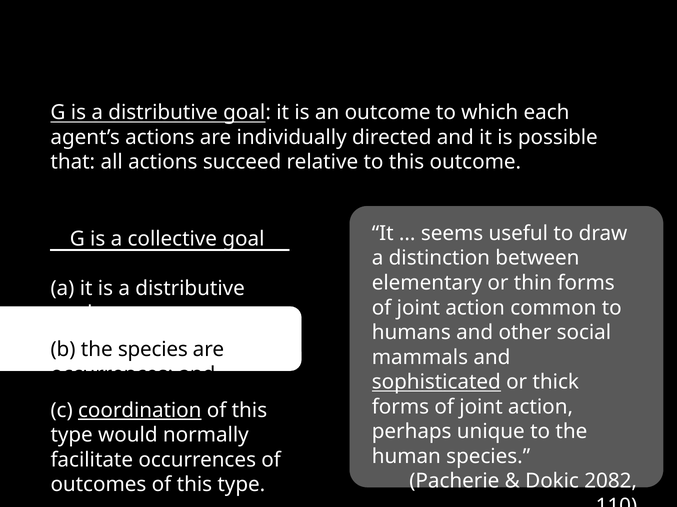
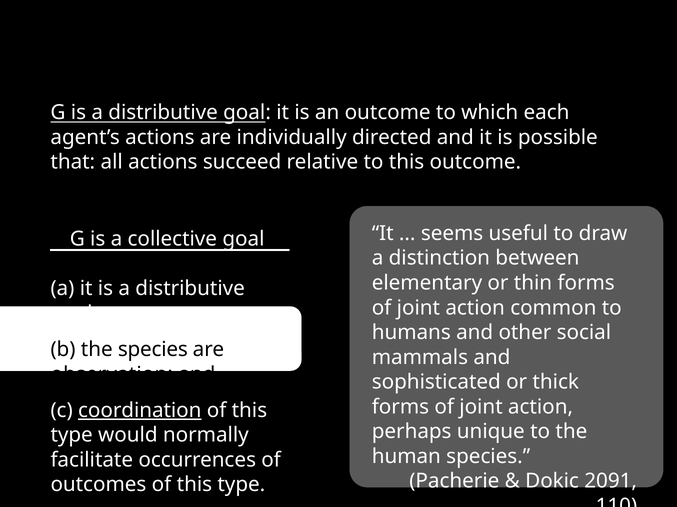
occurrences: occurrences -> observation (112, 375)
sophisticated underline: present -> none (436, 383)
2082: 2082 -> 2091 (611, 482)
